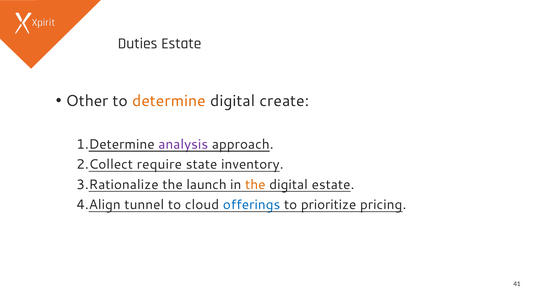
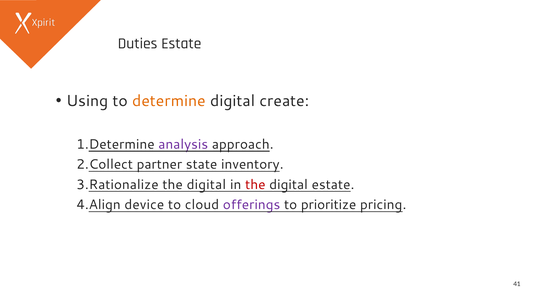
Other: Other -> Using (87, 101)
require: require -> partner (159, 165)
launch: launch -> digital (206, 185)
the colour: orange -> red (255, 185)
tunnel: tunnel -> device (144, 205)
offerings colour: blue -> purple (252, 205)
